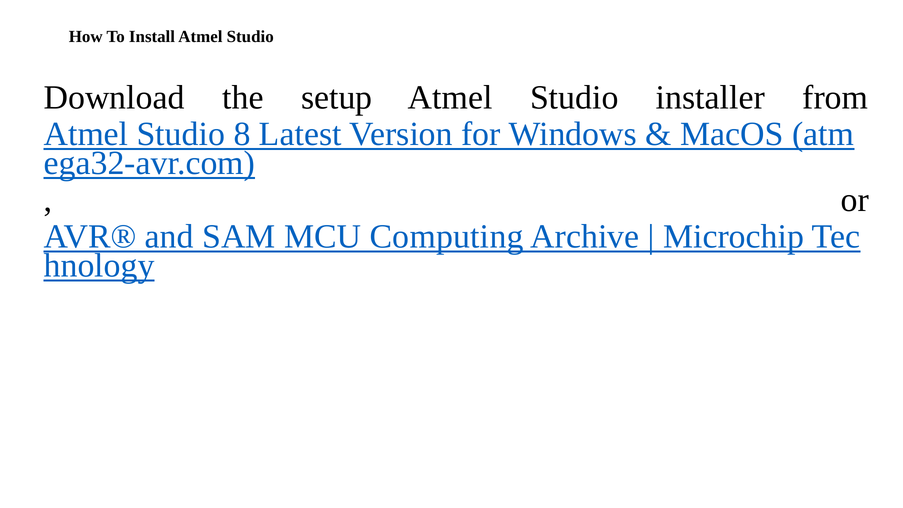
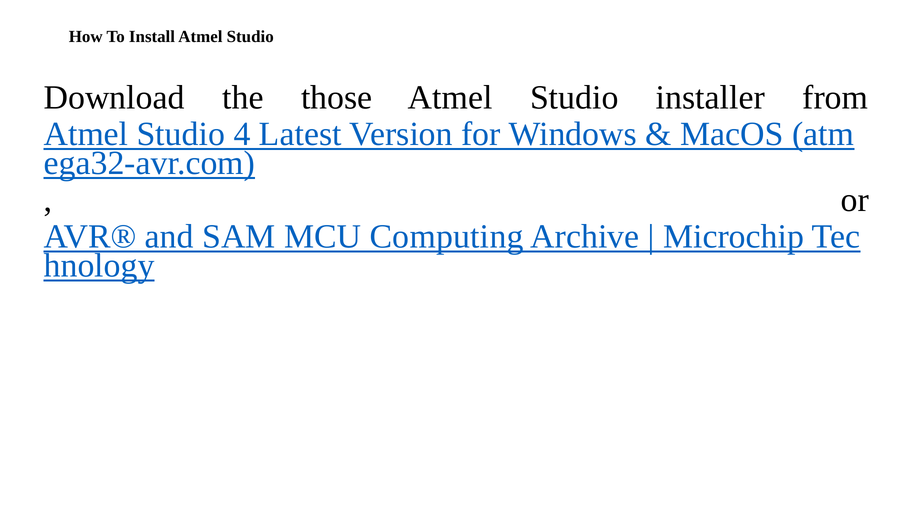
setup: setup -> those (337, 97)
8: 8 -> 4 (242, 134)
